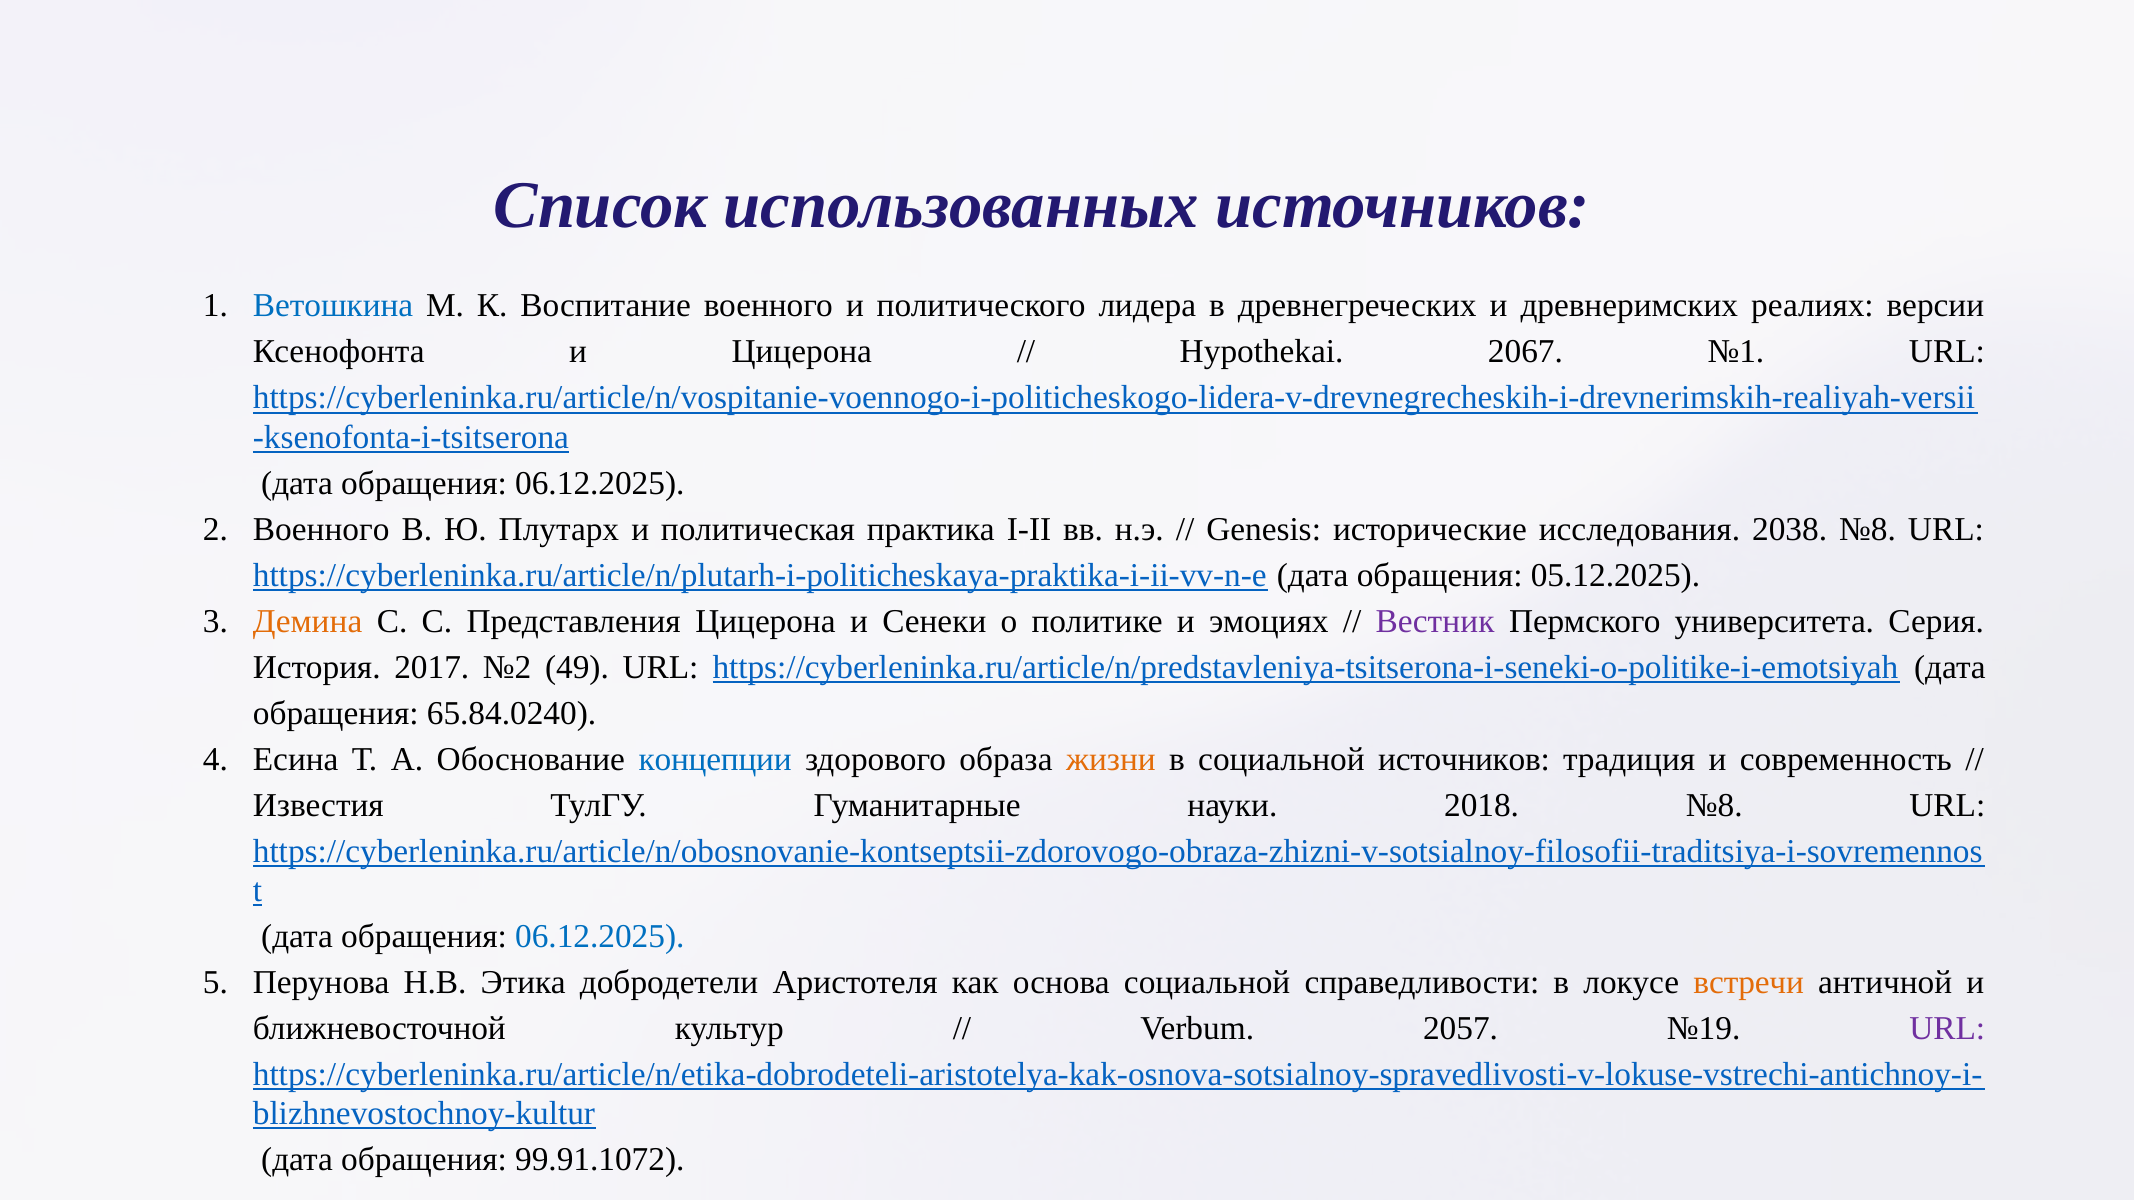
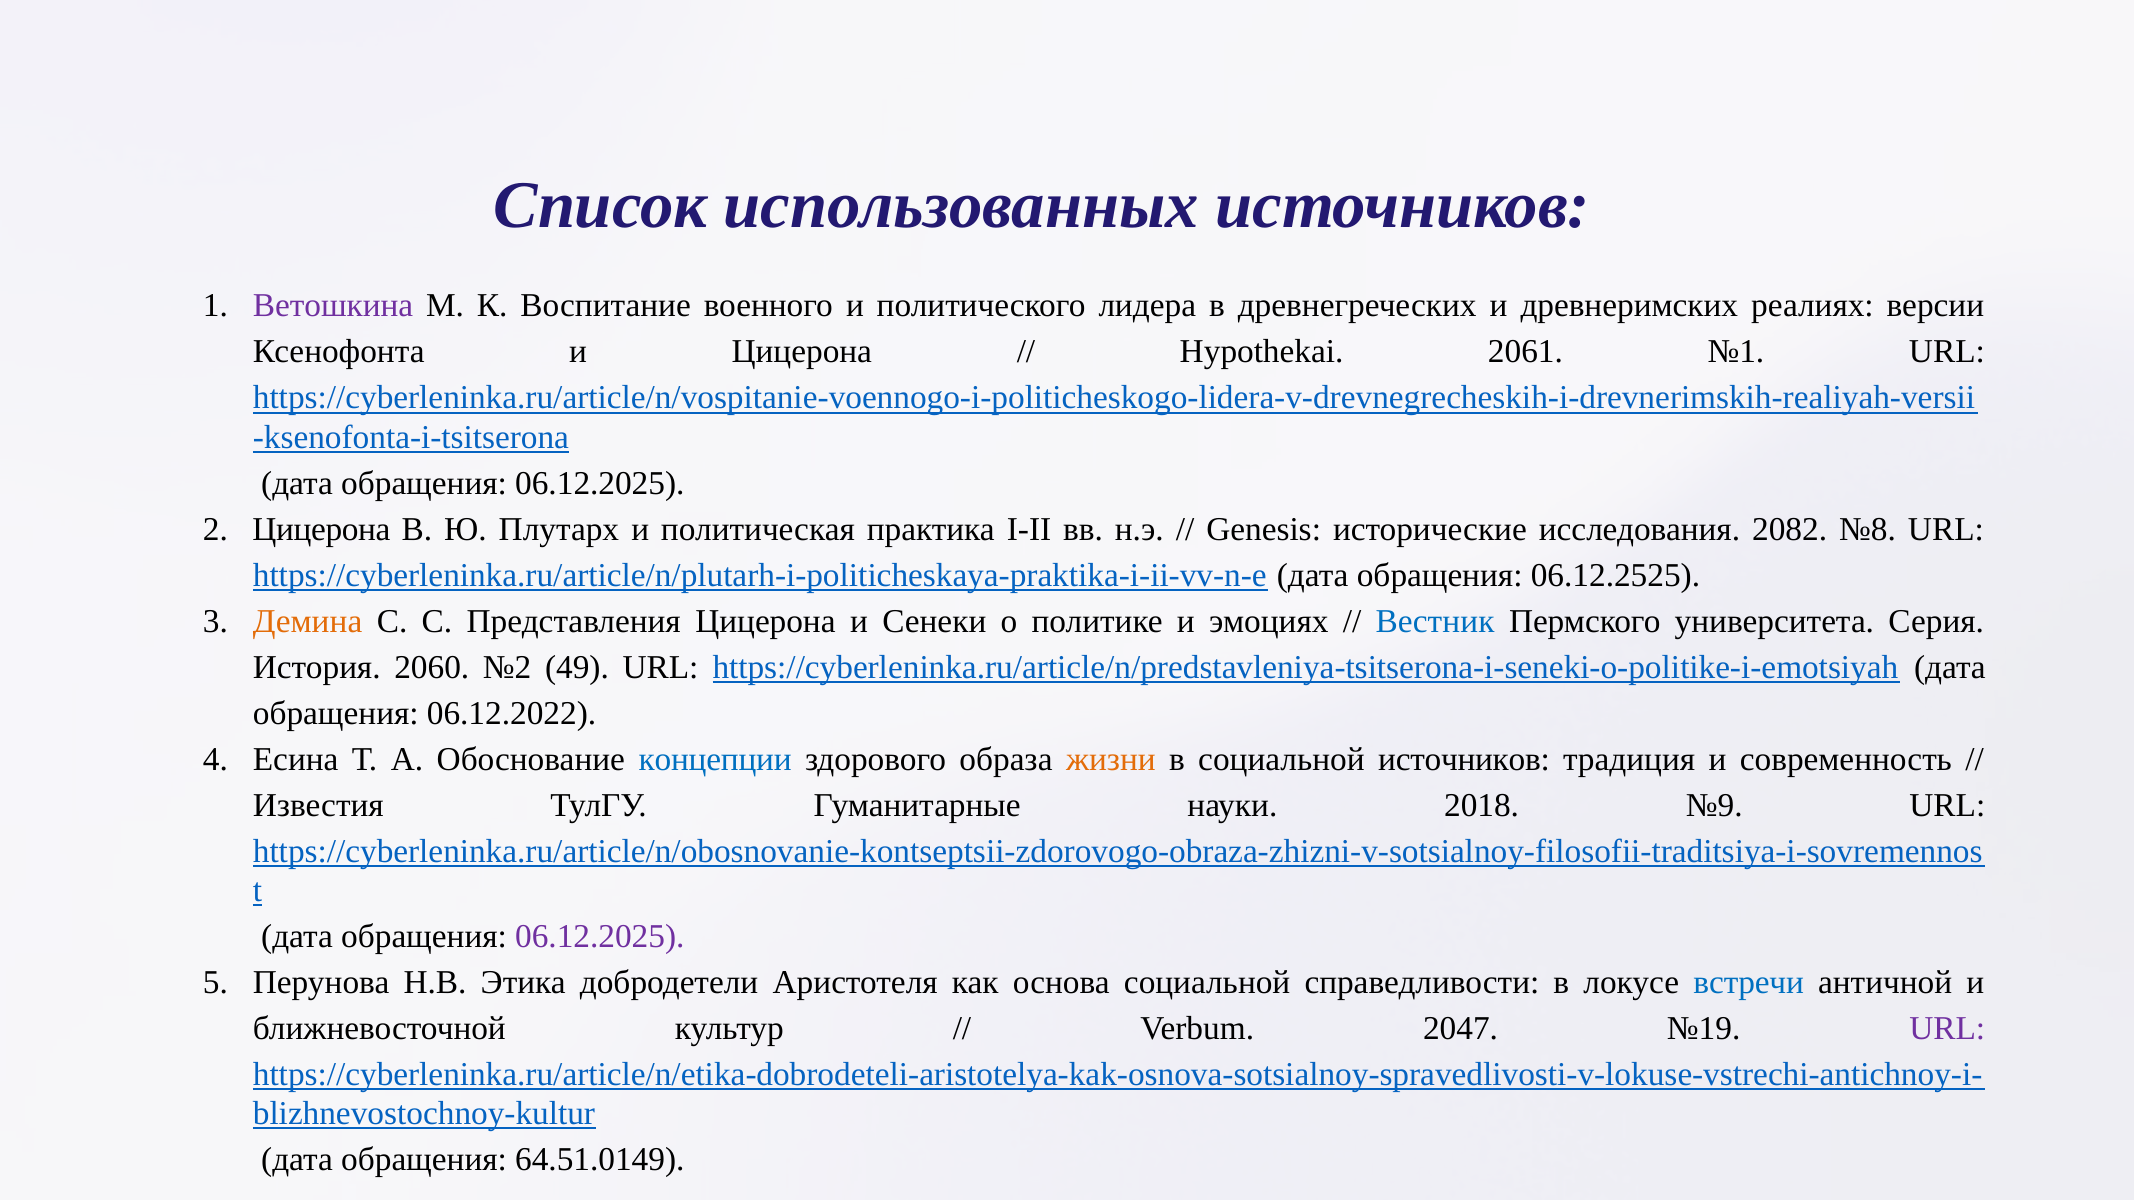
Ветошкина colour: blue -> purple (333, 306)
2067: 2067 -> 2061 (1525, 352)
Военного: Военного -> Цицерона (321, 529)
2038: 2038 -> 2082 (1790, 529)
05.12.2025: 05.12.2025 -> 06.12.2525 (1615, 575)
Вестник colour: purple -> blue (1435, 621)
2017: 2017 -> 2060 (432, 667)
65.84.0240: 65.84.0240 -> 06.12.2022 (512, 713)
2018 №8: №8 -> №9 (1714, 805)
06.12.2025 colour: blue -> purple (600, 937)
встречи colour: orange -> blue (1749, 983)
2057: 2057 -> 2047 (1461, 1029)
99.91.1072: 99.91.1072 -> 64.51.0149 (600, 1160)
